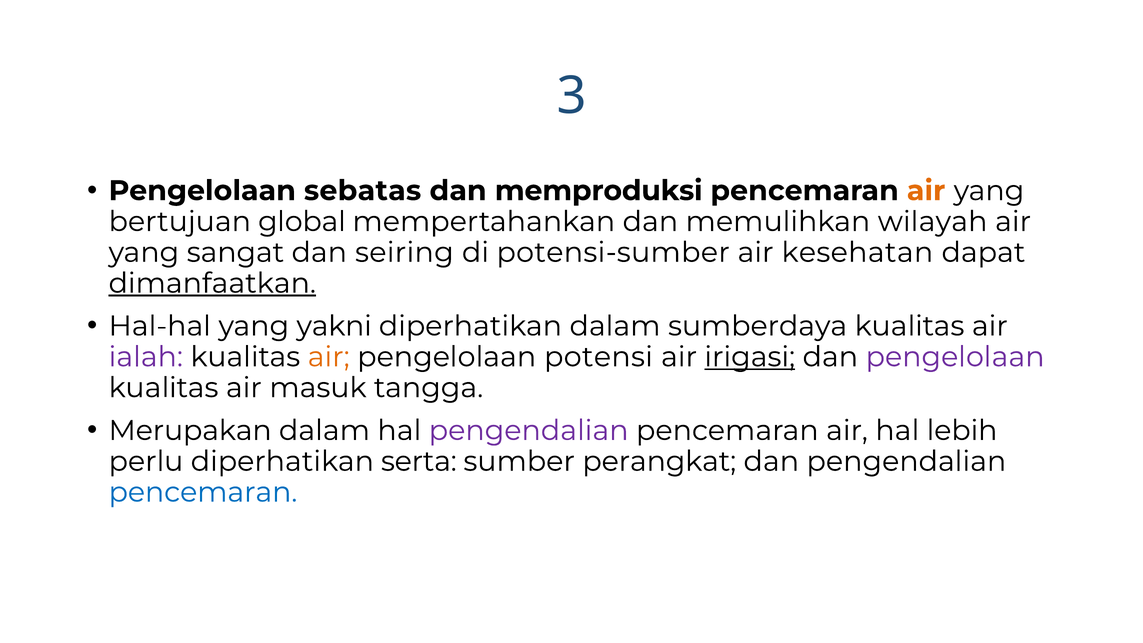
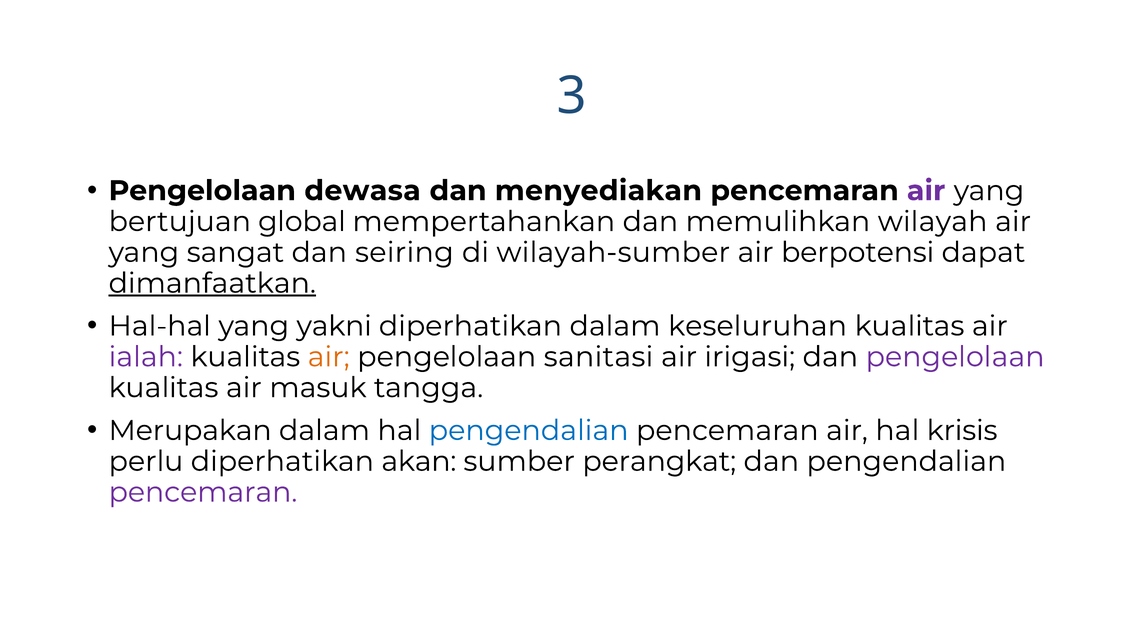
sebatas: sebatas -> dewasa (363, 191)
memproduksi: memproduksi -> menyediakan (598, 191)
air colour: orange -> purple (926, 191)
potensi-sumber: potensi-sumber -> wilayah-sumber (613, 252)
kesehatan: kesehatan -> berpotensi (858, 252)
sumberdaya: sumberdaya -> keseluruhan (758, 326)
potensi: potensi -> sanitasi (598, 357)
irigasi underline: present -> none (750, 357)
pengendalian colour: purple -> blue (529, 430)
lebih: lebih -> krisis (962, 430)
serta: serta -> akan (419, 461)
pencemaran colour: blue -> purple (203, 492)
